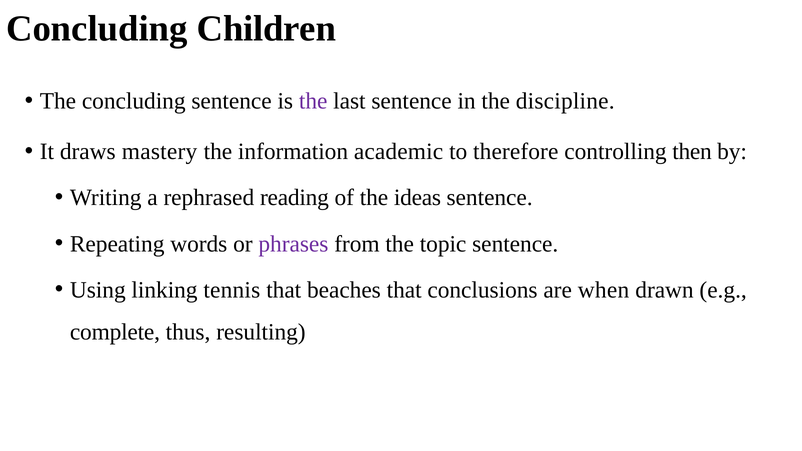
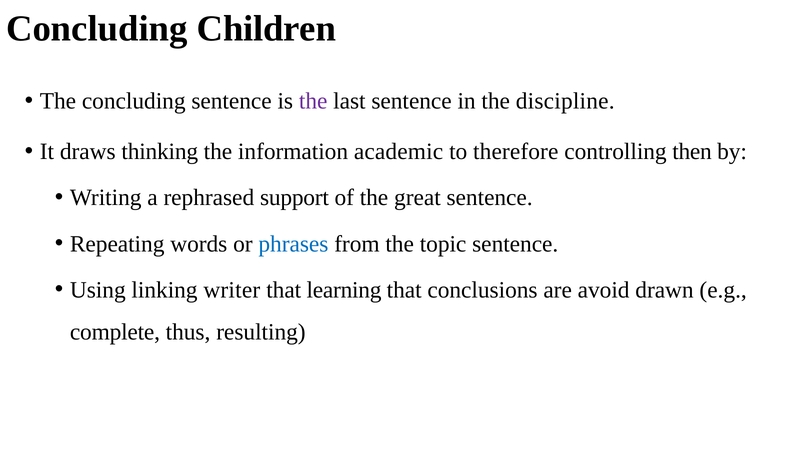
mastery: mastery -> thinking (160, 152)
reading: reading -> support (294, 198)
ideas: ideas -> great (417, 198)
phrases colour: purple -> blue (293, 244)
tennis: tennis -> writer (232, 290)
beaches: beaches -> learning (344, 290)
when: when -> avoid (604, 290)
